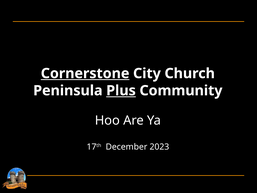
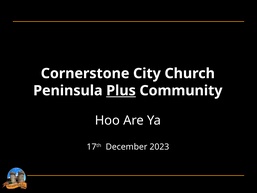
Cornerstone underline: present -> none (85, 73)
